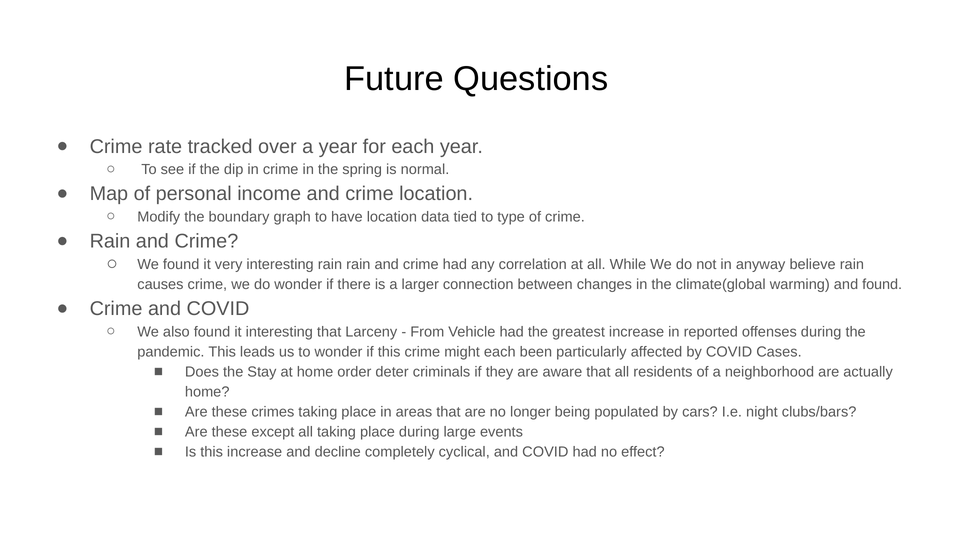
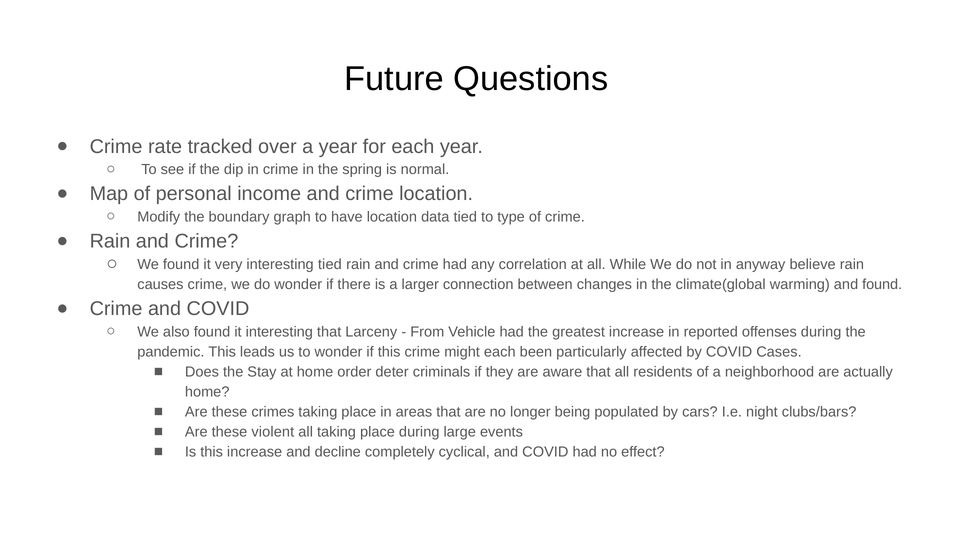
interesting rain: rain -> tied (330, 264)
except: except -> violent (273, 432)
